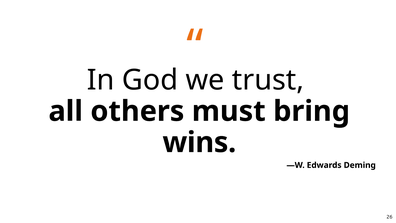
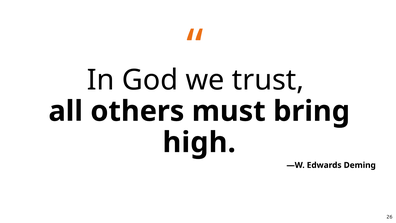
wins: wins -> high (199, 142)
